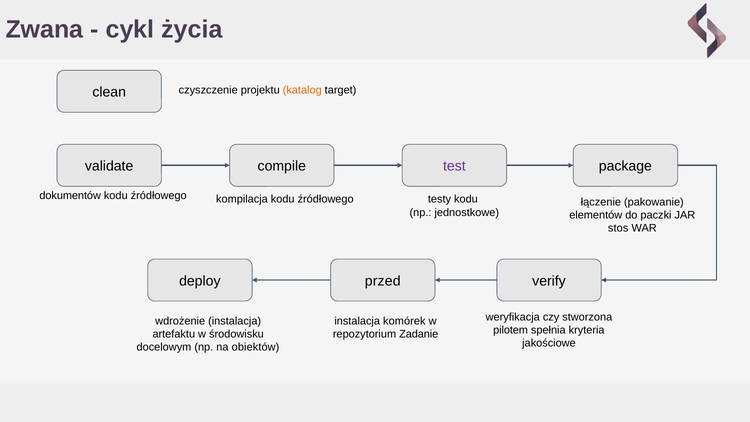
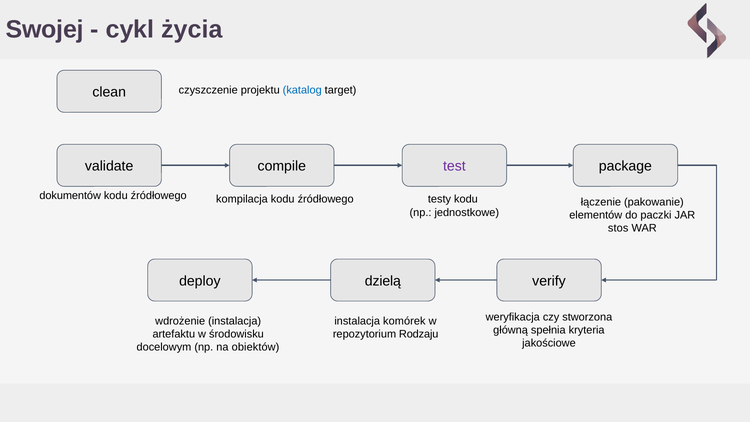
Zwana: Zwana -> Swojej (45, 29)
katalog colour: orange -> blue (302, 90)
przed: przed -> dzielą (383, 281)
pilotem: pilotem -> główną (511, 330)
Zadanie: Zadanie -> Rodzaju (419, 334)
